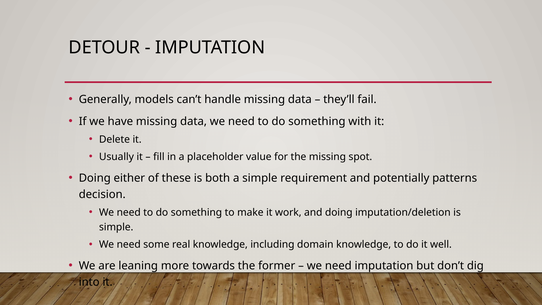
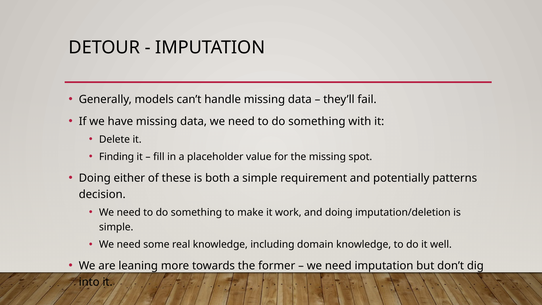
Usually: Usually -> Finding (117, 157)
